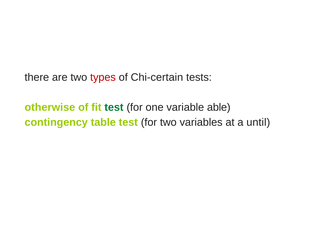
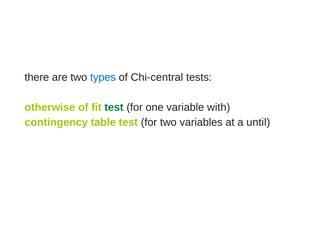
types colour: red -> blue (103, 77)
Chi-certain: Chi-certain -> Chi-central (157, 77)
able: able -> with (219, 107)
